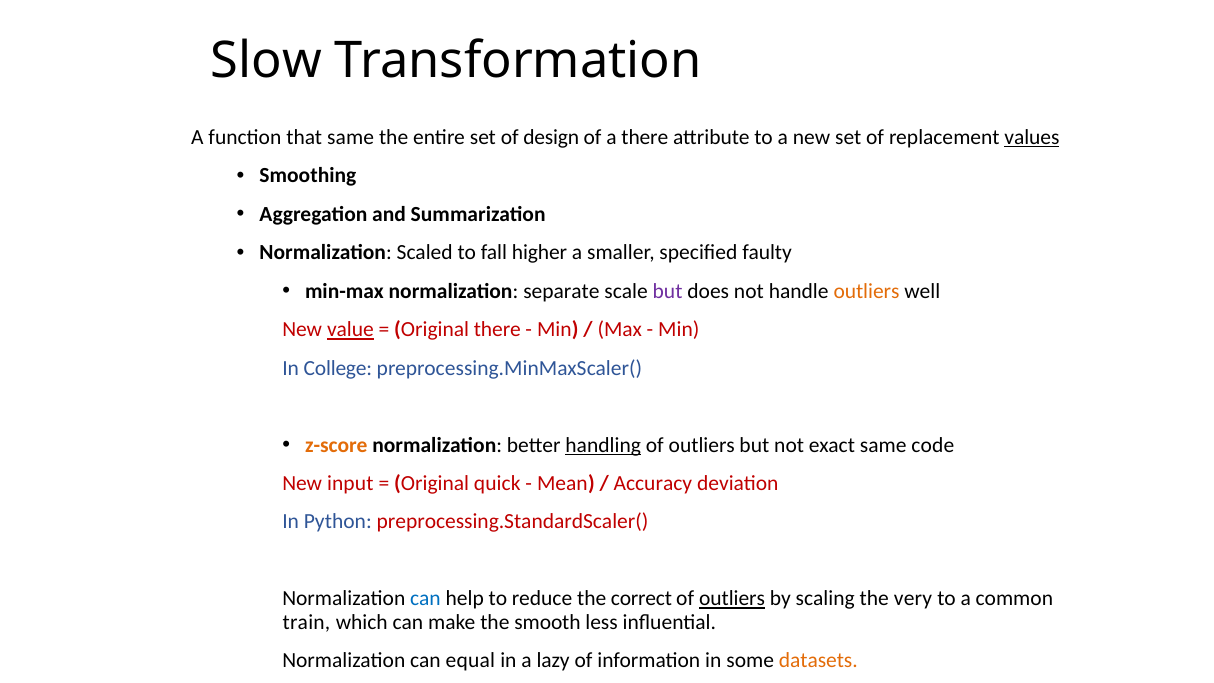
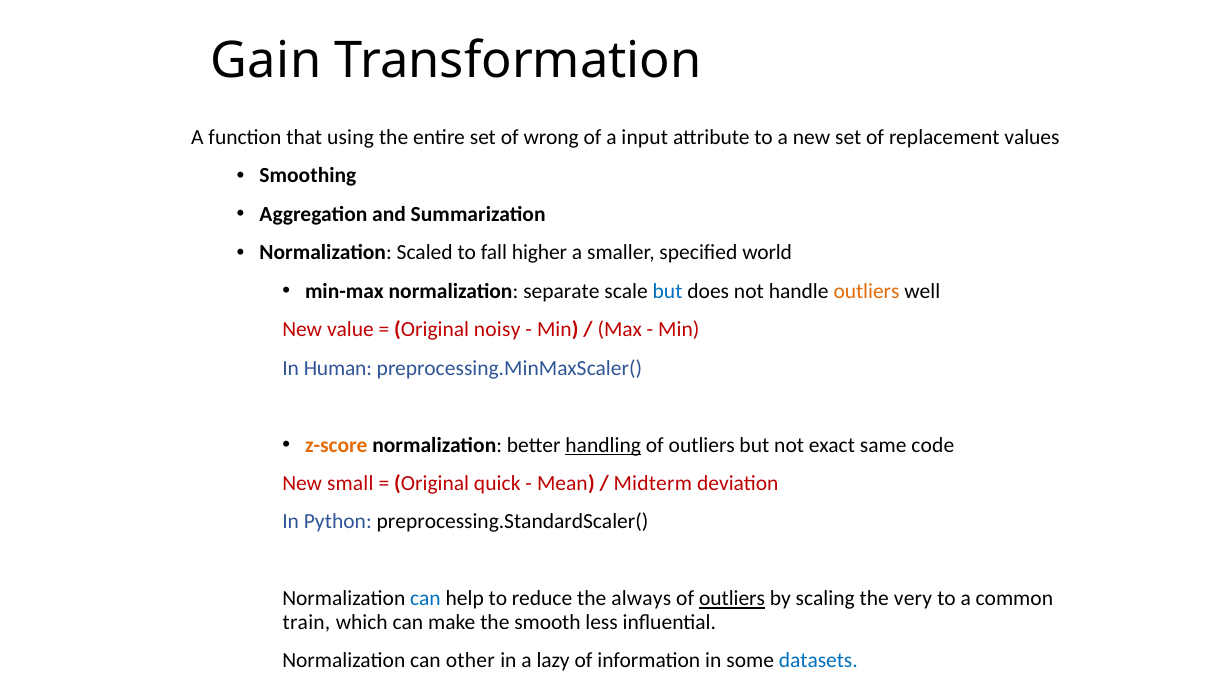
Slow: Slow -> Gain (266, 60)
that same: same -> using (351, 137)
design: design -> wrong (551, 137)
a there: there -> input (645, 137)
values underline: present -> none (1032, 137)
faulty: faulty -> world (767, 253)
but colour: purple -> blue (668, 291)
value underline: present -> none (350, 330)
Original there: there -> noisy (497, 330)
College: College -> Human (338, 368)
input: input -> small (350, 483)
Accuracy: Accuracy -> Midterm (653, 483)
preprocessing.StandardScaler( colour: red -> black (512, 522)
correct: correct -> always (641, 599)
equal: equal -> other (470, 660)
datasets colour: orange -> blue (818, 660)
